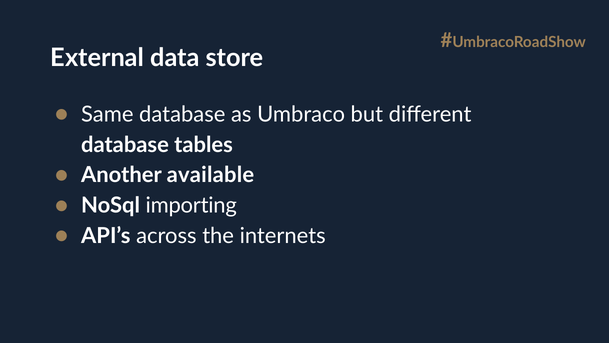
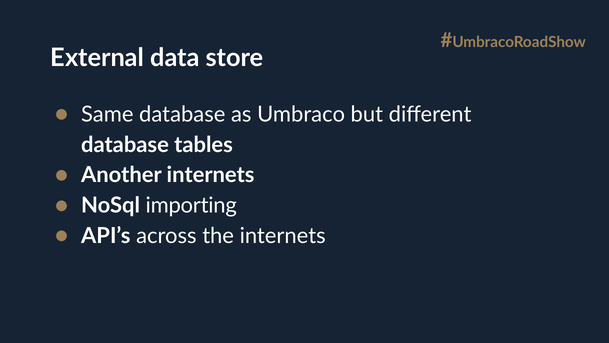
Another available: available -> internets (211, 175)
